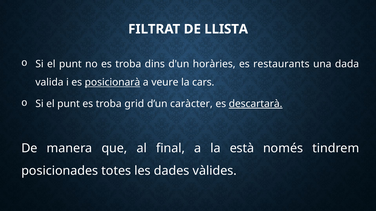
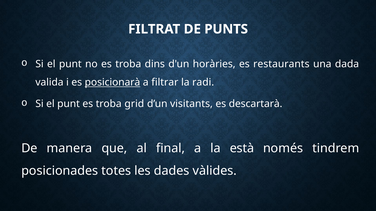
LLISTA: LLISTA -> PUNTS (226, 29)
veure: veure -> filtrar (165, 83)
cars: cars -> radi (203, 83)
caràcter: caràcter -> visitants (191, 104)
descartarà underline: present -> none (256, 104)
